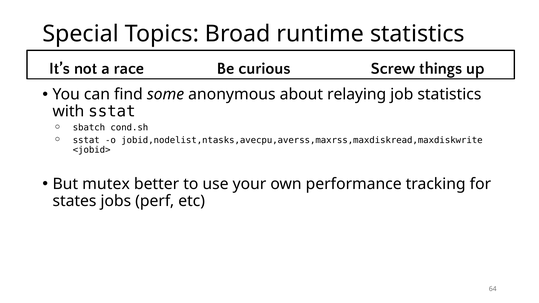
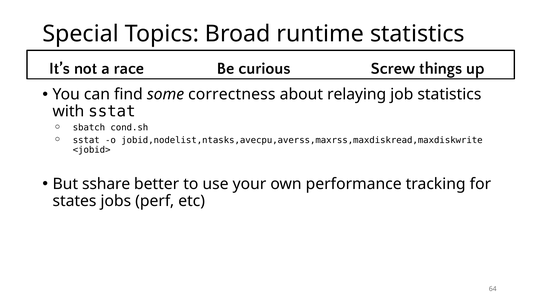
anonymous: anonymous -> correctness (232, 95)
mutex: mutex -> sshare (106, 184)
